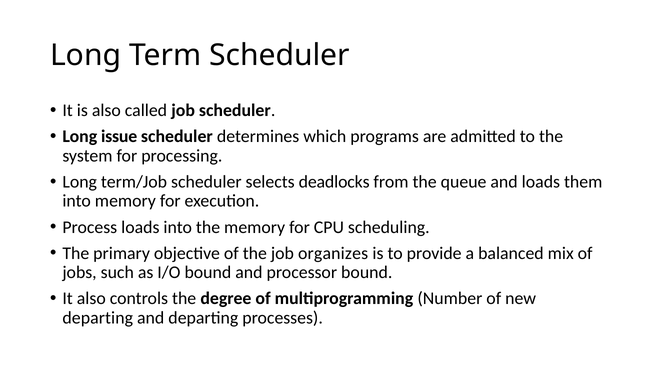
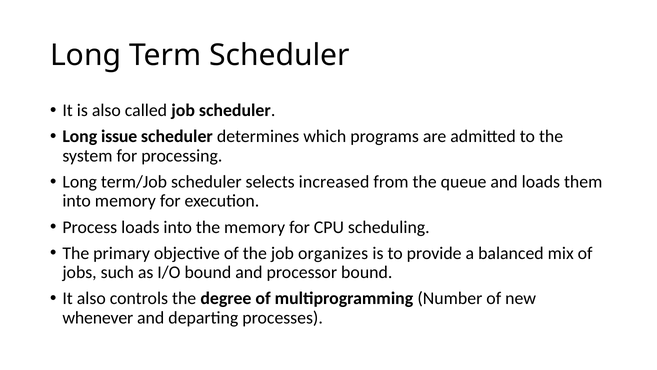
deadlocks: deadlocks -> increased (334, 182)
departing: departing -> whenever (98, 317)
